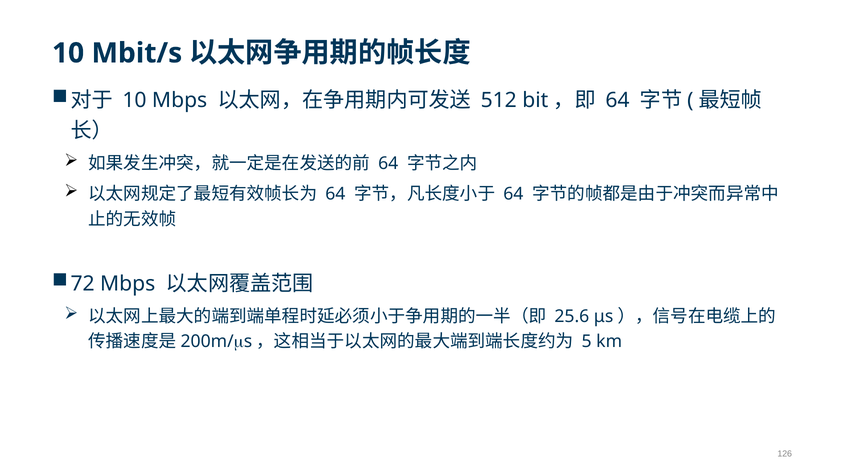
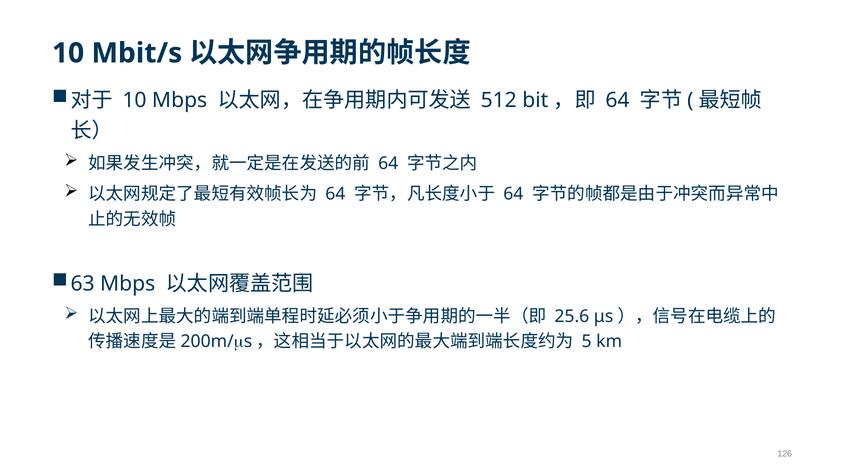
72: 72 -> 63 (83, 284)
